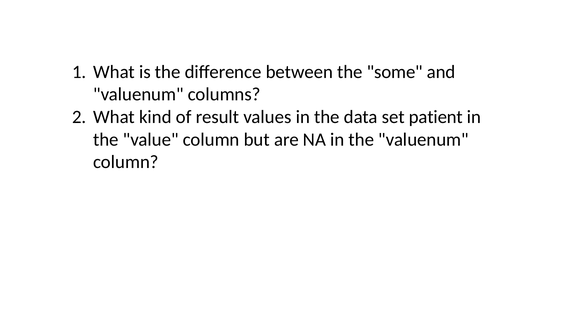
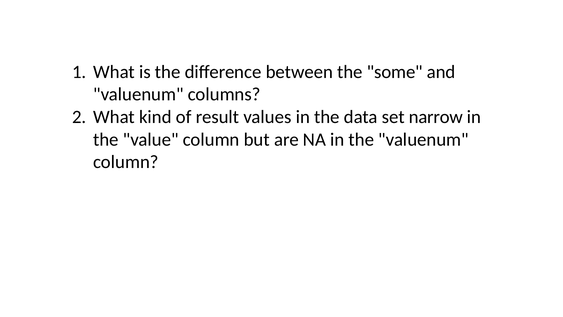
patient: patient -> narrow (436, 117)
